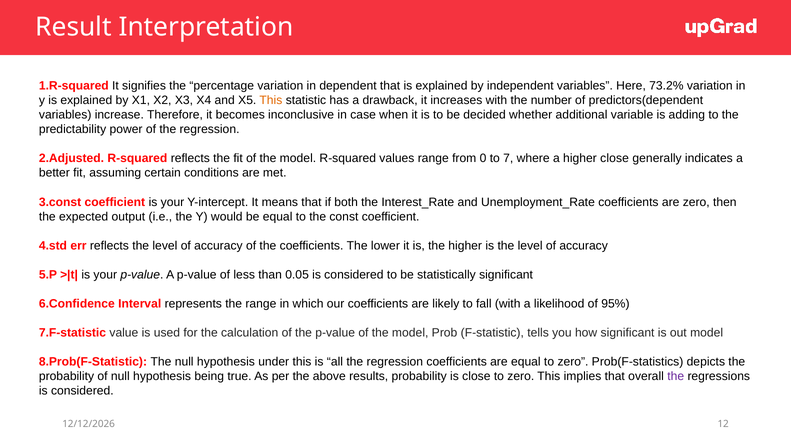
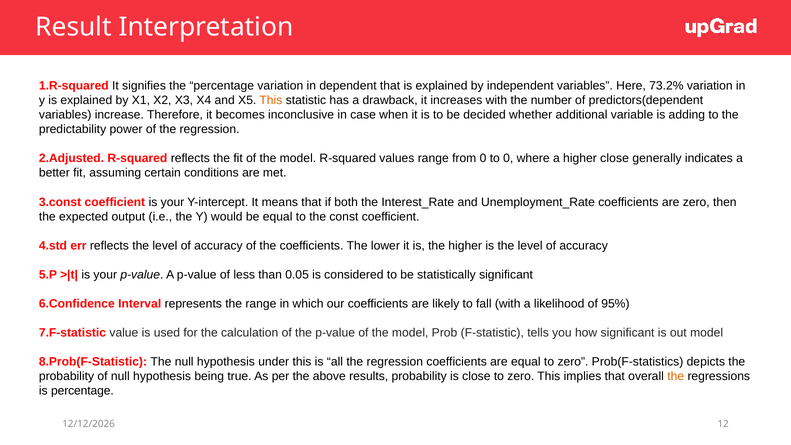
to 7: 7 -> 0 (508, 158)
the colour: purple -> orange (676, 376)
considered: considered -> percentage (82, 391)
